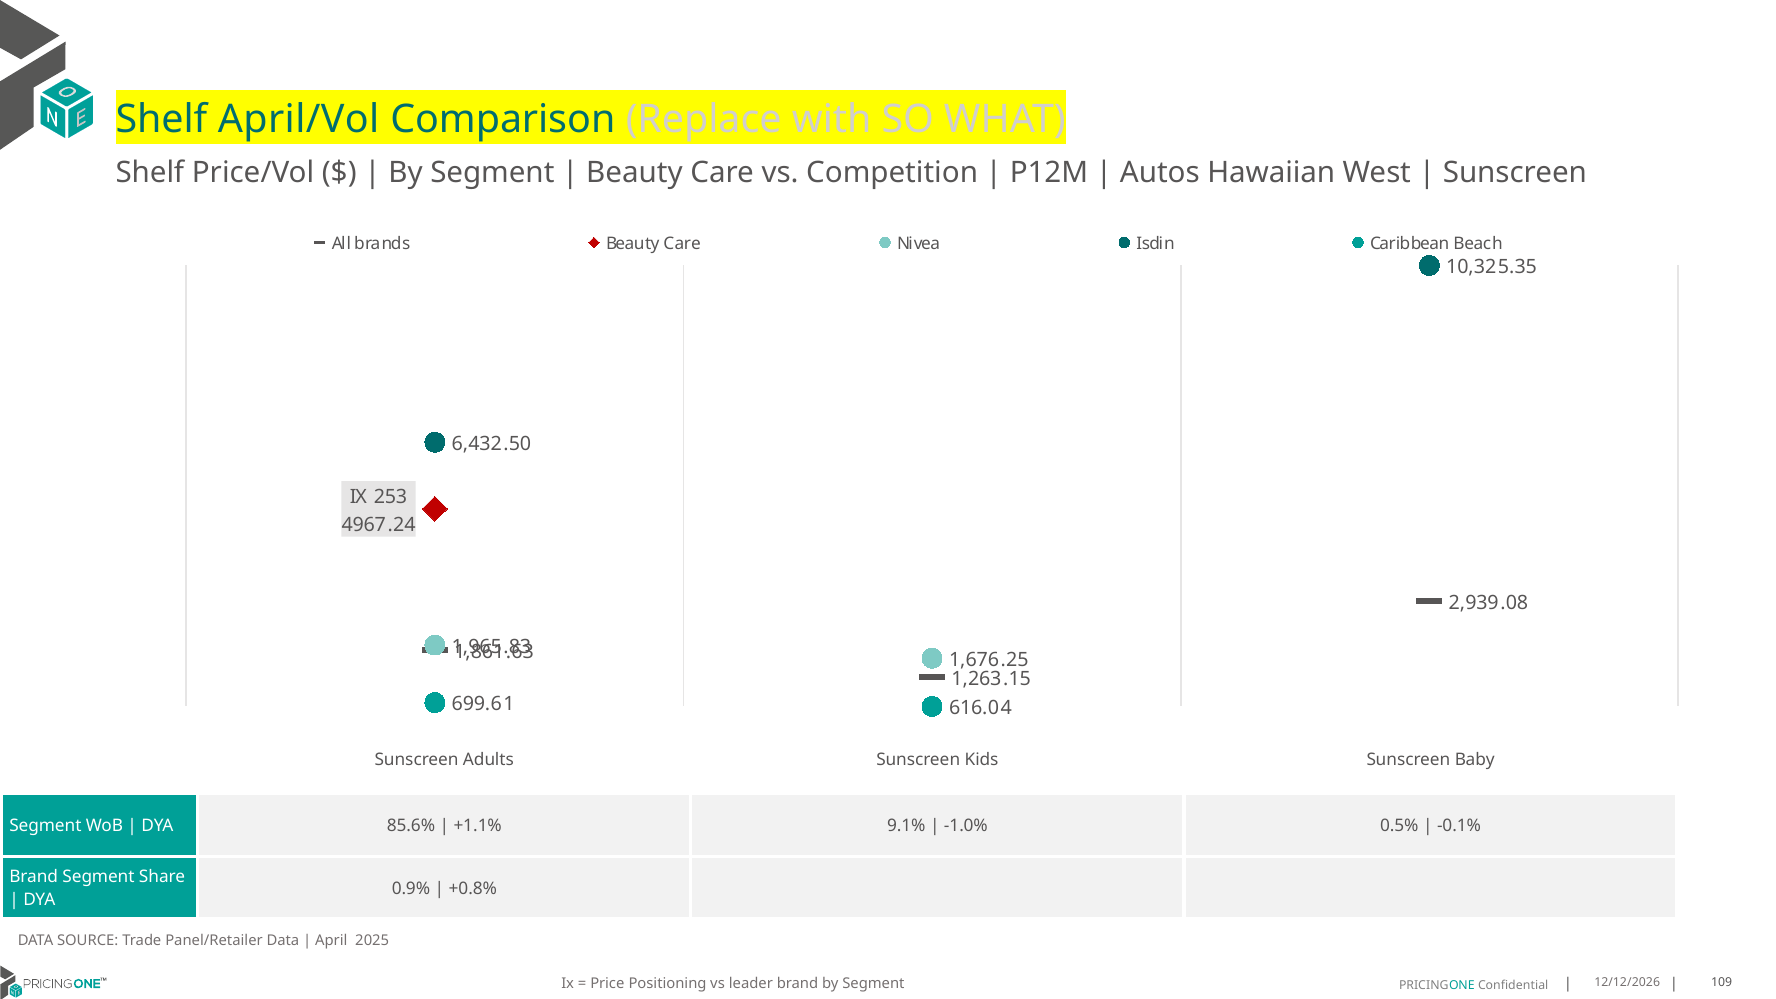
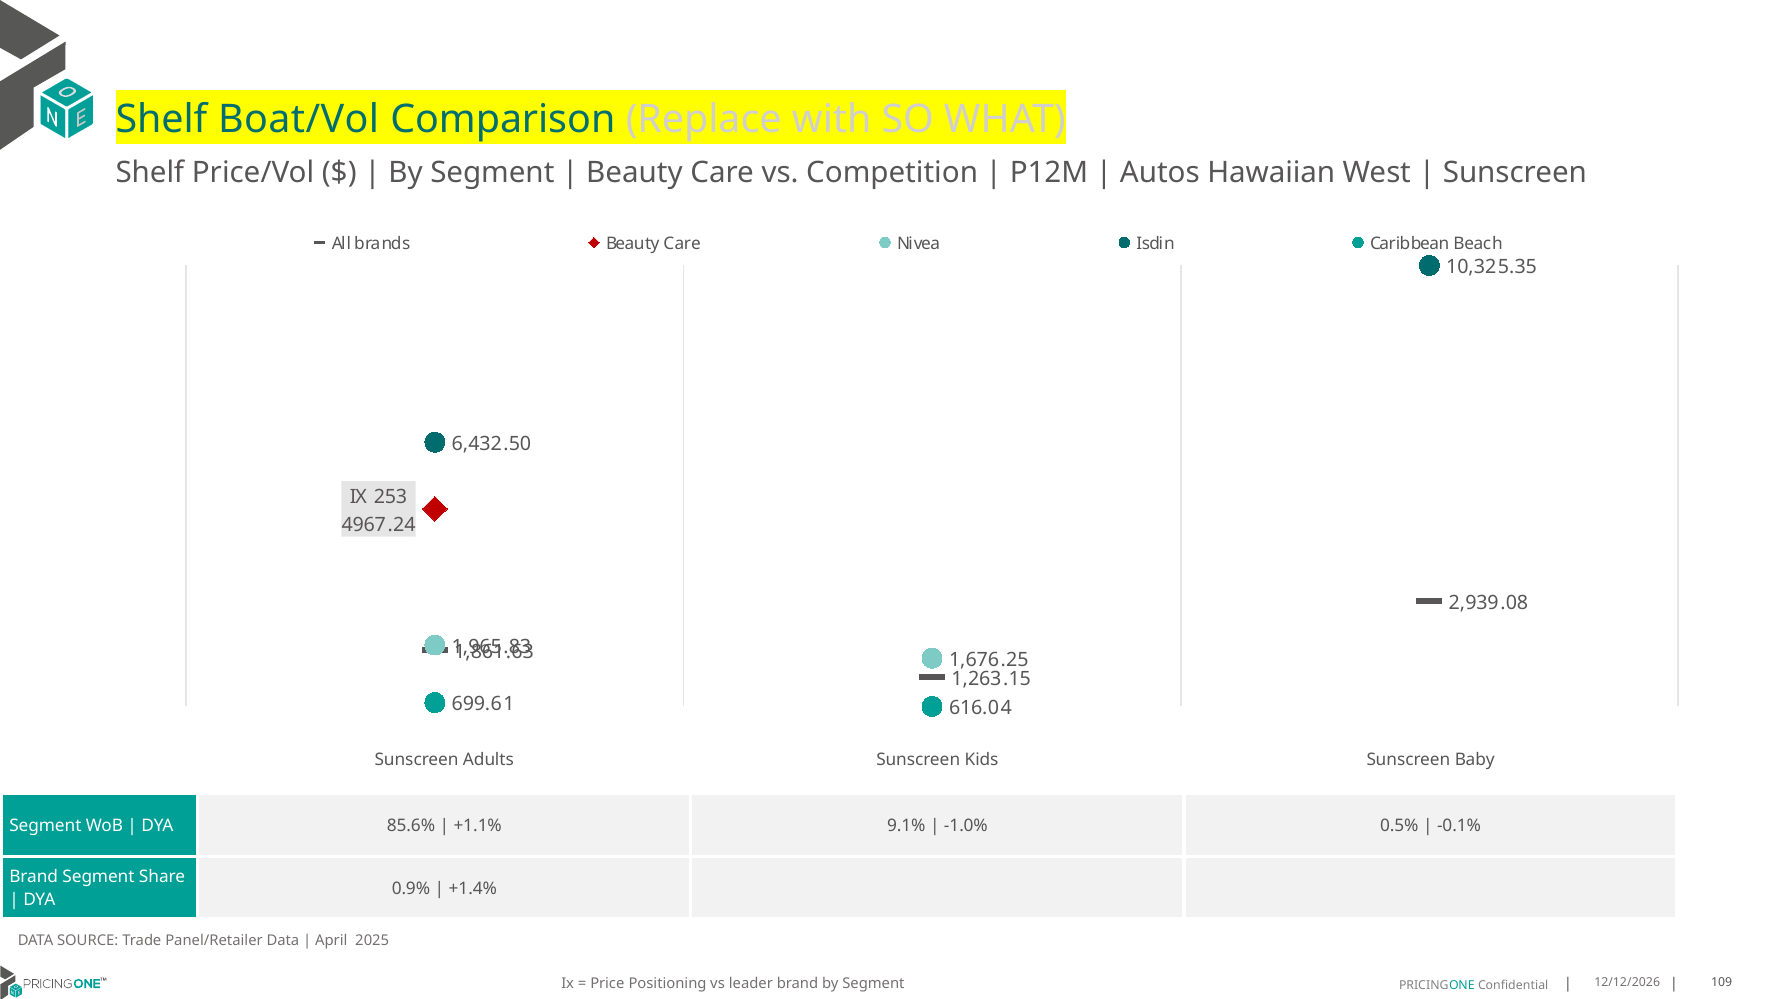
April/Vol: April/Vol -> Boat/Vol (299, 119)
+0.8%: +0.8% -> +1.4% (473, 889)
